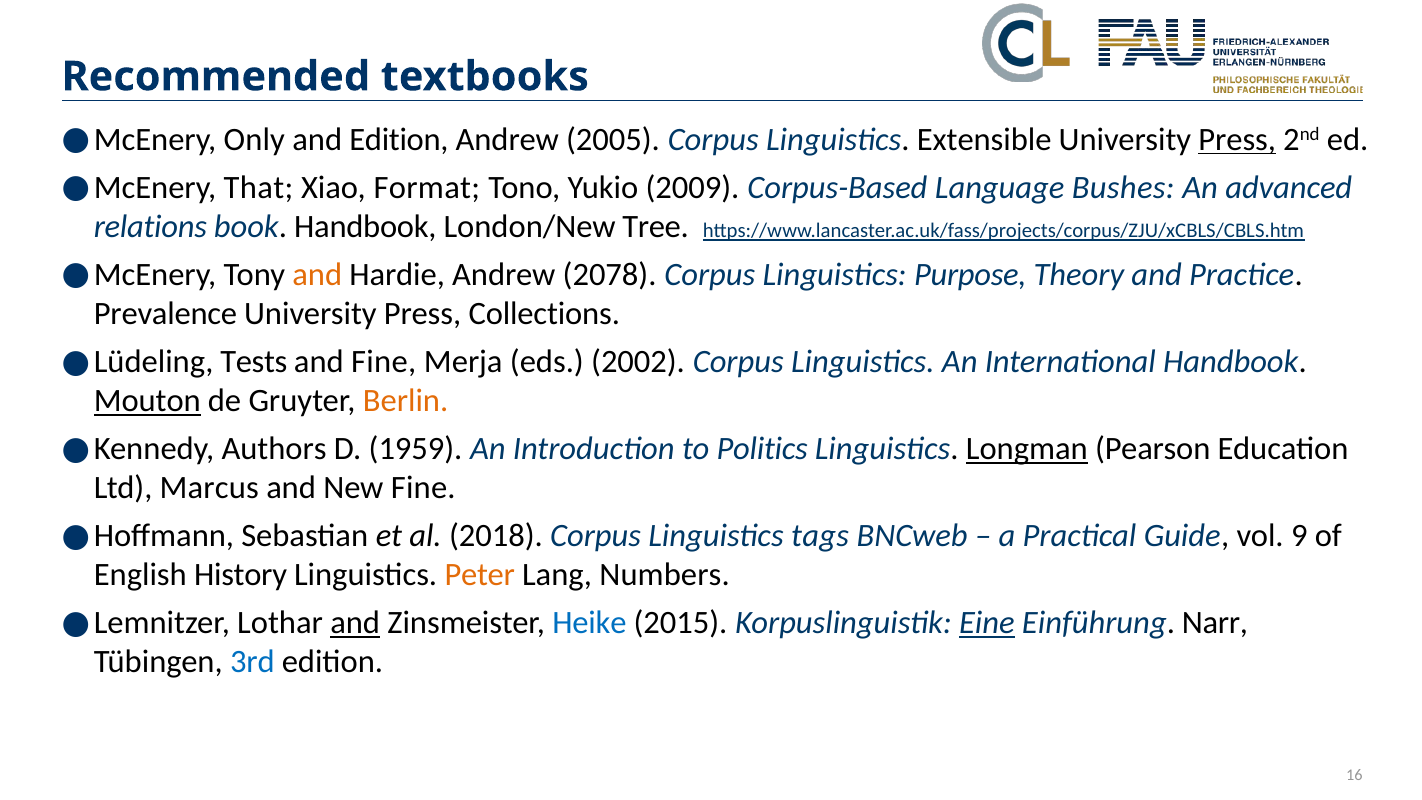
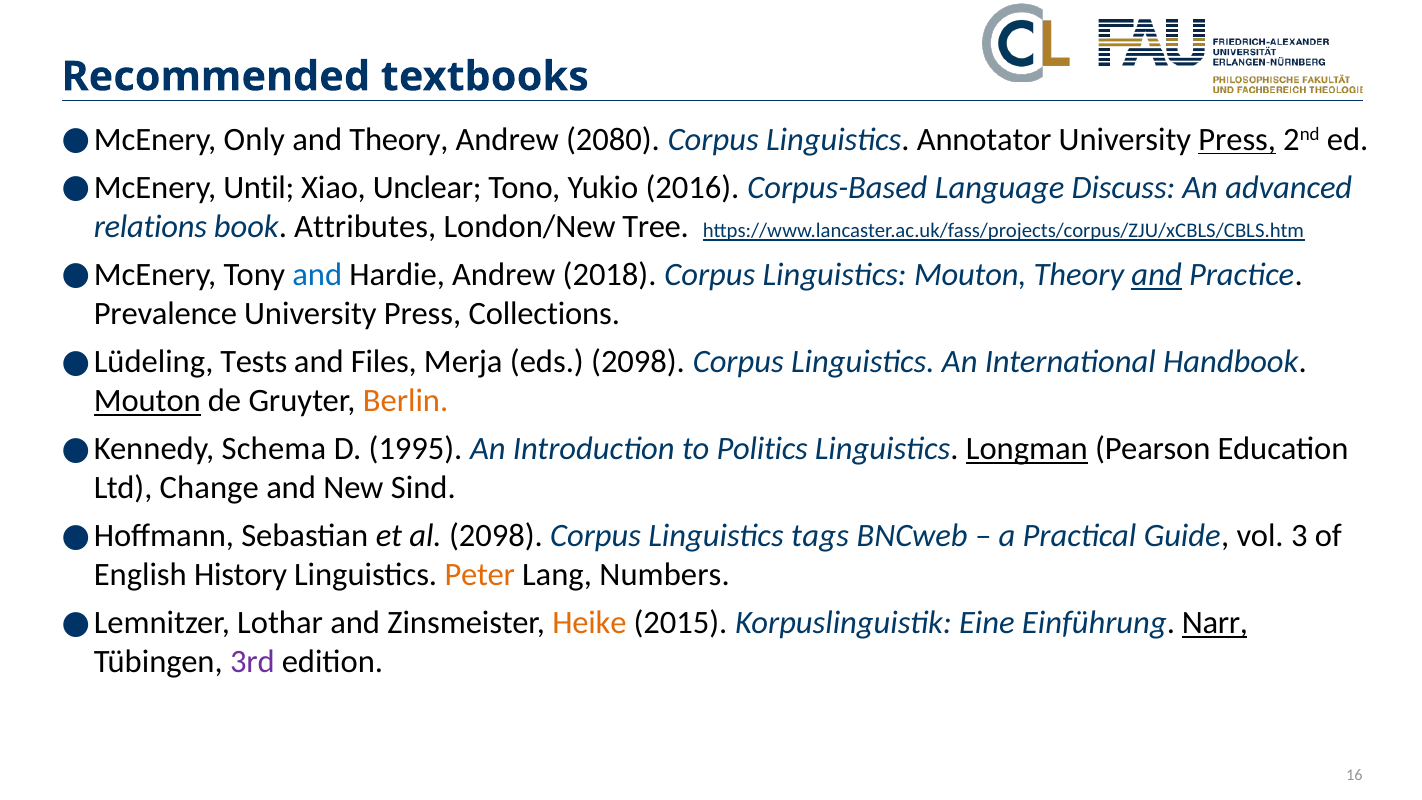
and Edition: Edition -> Theory (399, 139)
2005: 2005 -> 2080 (613, 139)
Extensible: Extensible -> Annotator (984, 139)
That: That -> Until (259, 187)
Format: Format -> Unclear (427, 187)
2009: 2009 -> 2016 (693, 187)
Bushes: Bushes -> Discuss (1123, 187)
book Handbook: Handbook -> Attributes (365, 227)
and colour: orange -> blue (317, 275)
2078: 2078 -> 2018 (610, 275)
Linguistics Purpose: Purpose -> Mouton (970, 275)
and underline: none -> present (1157, 275)
and Fine: Fine -> Files (384, 362)
eds 2002: 2002 -> 2098 (638, 362)
Authors: Authors -> Schema (274, 449)
1959: 1959 -> 1995 (416, 449)
Marcus: Marcus -> Change (209, 488)
New Fine: Fine -> Sind (423, 488)
al 2018: 2018 -> 2098 (496, 536)
9: 9 -> 3 (1299, 536)
and underline: present -> none (355, 623)
Heike colour: blue -> orange (589, 623)
Eine underline: present -> none (987, 623)
Narr underline: none -> present (1215, 623)
3rd colour: blue -> purple (252, 662)
